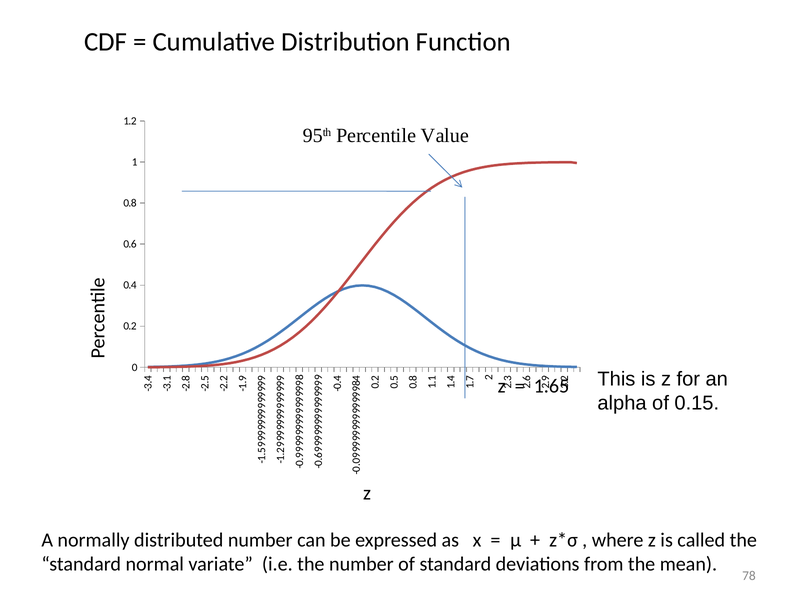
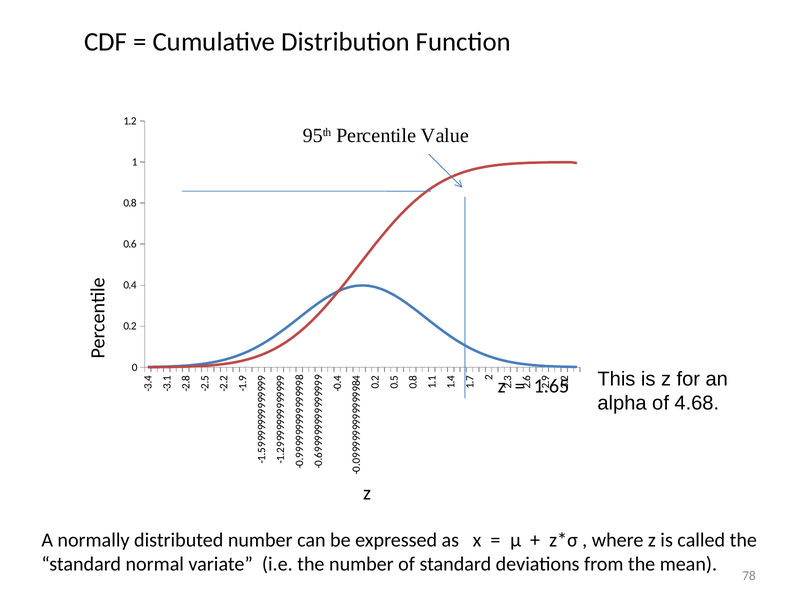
0.15: 0.15 -> 4.68 (697, 403)
